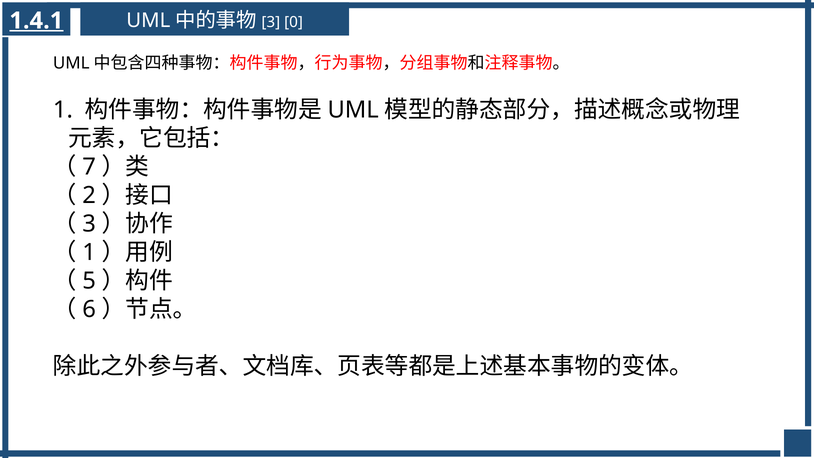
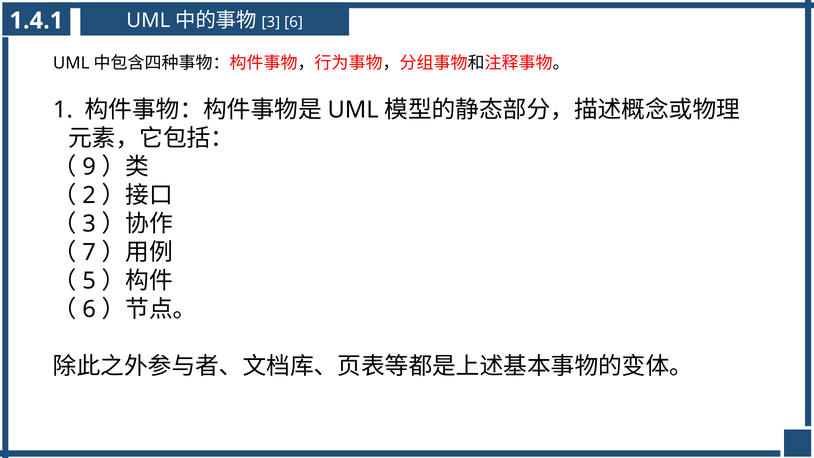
1.4.1 underline: present -> none (36, 21)
0: 0 -> 6 (294, 22)
7: 7 -> 9 (89, 167)
1: 1 -> 7 (89, 252)
